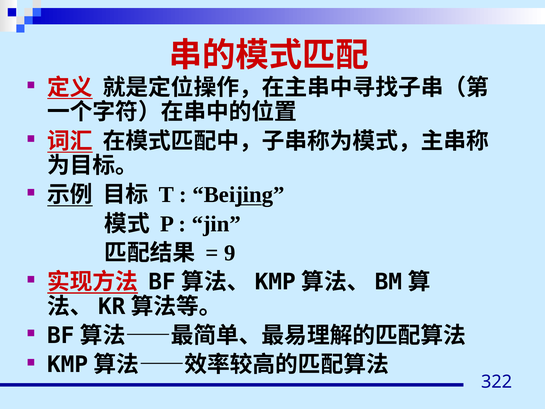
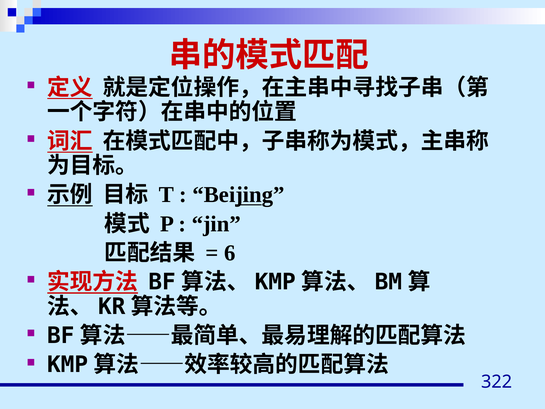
9: 9 -> 6 (230, 253)
